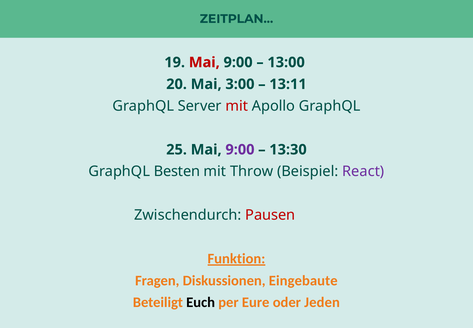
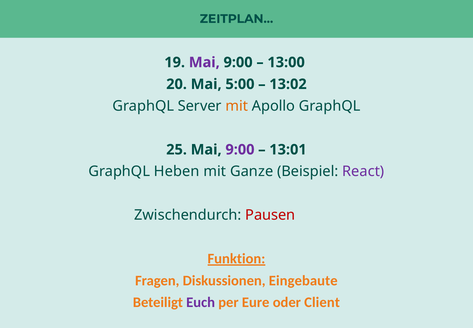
Mai colour: red -> purple (204, 62)
3:00: 3:00 -> 5:00 (240, 84)
13:11: 13:11 -> 13:02 (288, 84)
mit colour: red -> orange (237, 106)
13:30: 13:30 -> 13:01 (288, 149)
Besten: Besten -> Heben (177, 171)
Throw: Throw -> Ganze (252, 171)
Euch colour: black -> purple (201, 302)
Jeden: Jeden -> Client (322, 302)
